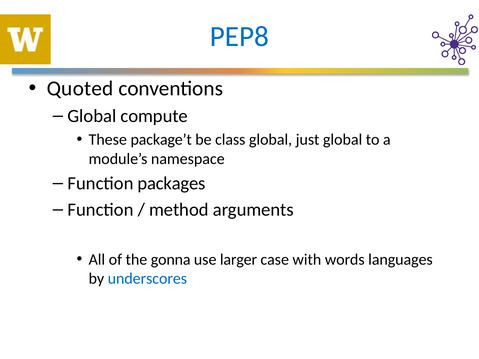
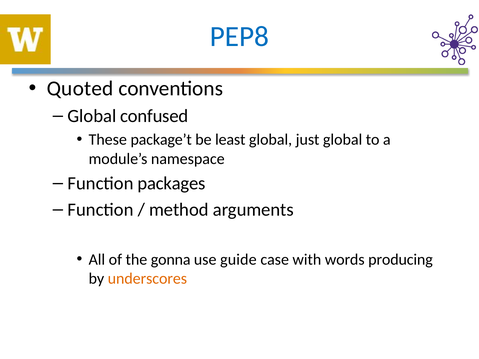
compute: compute -> confused (154, 116)
class: class -> least (230, 140)
larger: larger -> guide (238, 260)
languages: languages -> producing (401, 260)
underscores colour: blue -> orange (147, 279)
